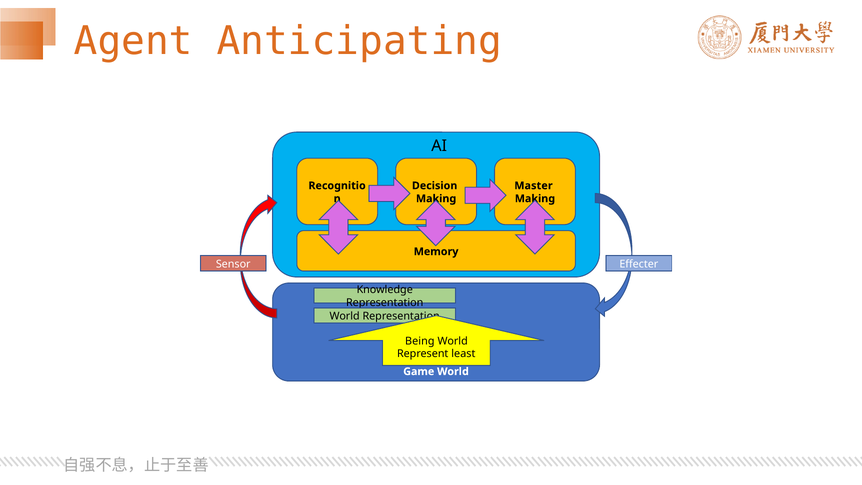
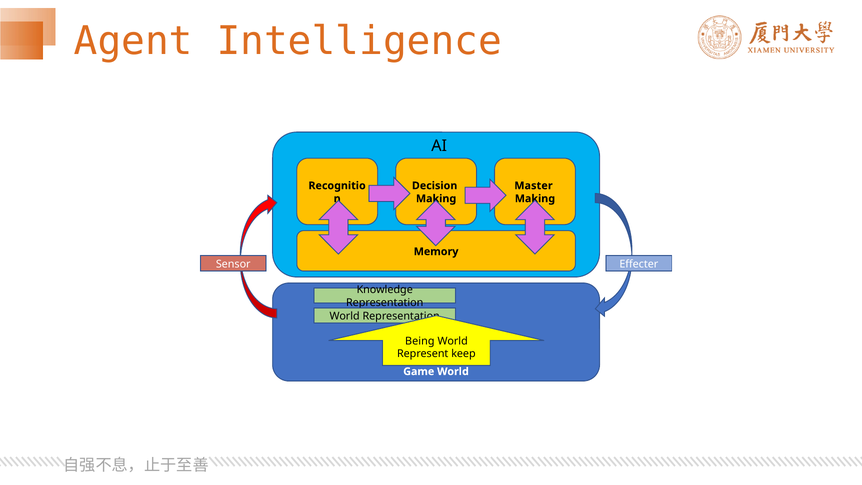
Anticipating: Anticipating -> Intelligence (359, 41)
least: least -> keep (463, 354)
